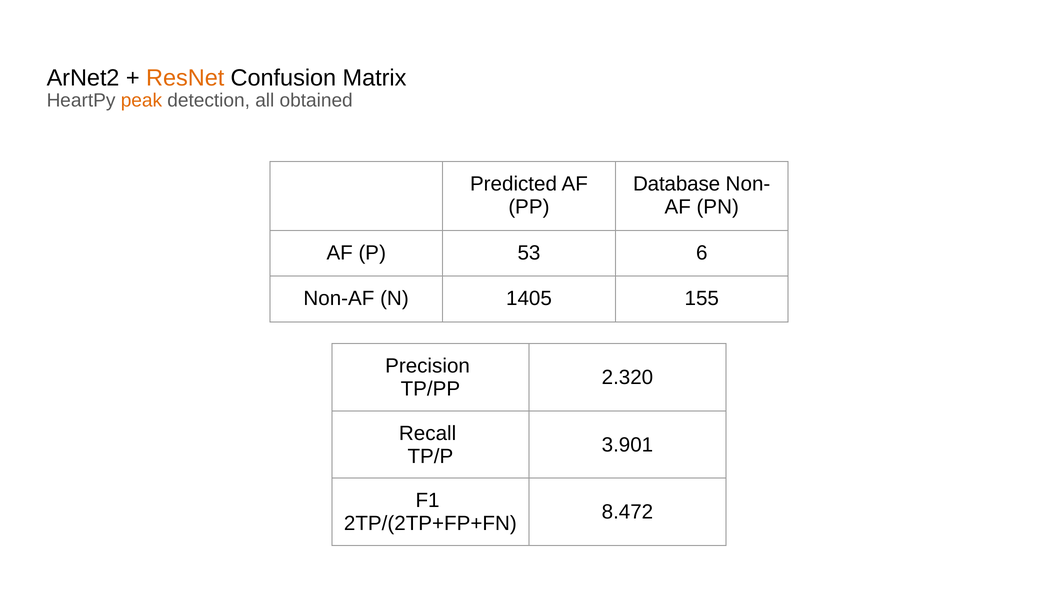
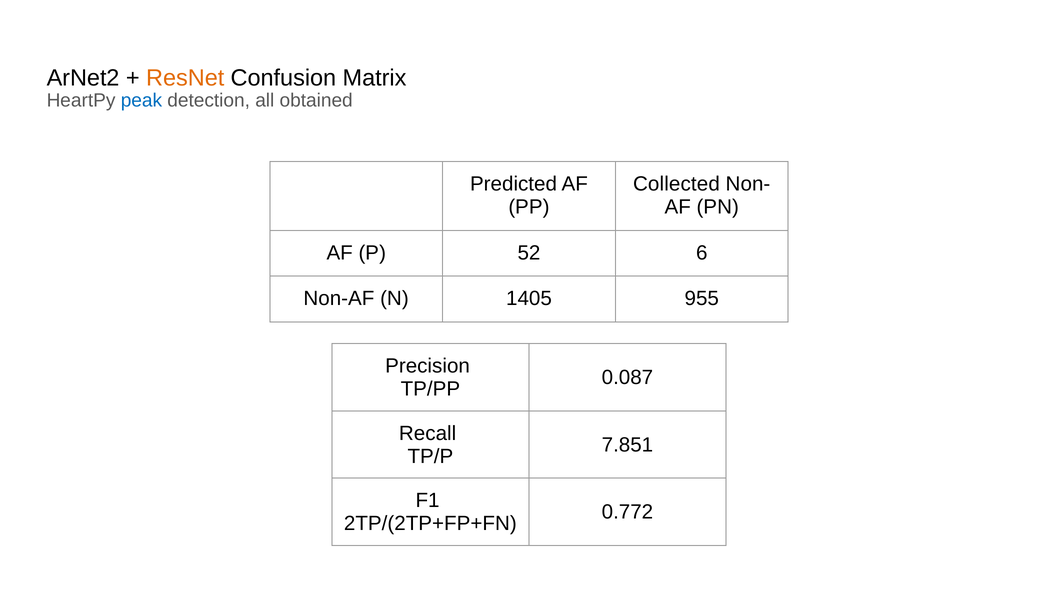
peak colour: orange -> blue (141, 100)
Database: Database -> Collected (676, 184)
53: 53 -> 52 (529, 253)
155: 155 -> 955 (702, 299)
2.320: 2.320 -> 0.087 (627, 378)
3.901: 3.901 -> 7.851 (627, 445)
8.472: 8.472 -> 0.772 (627, 512)
